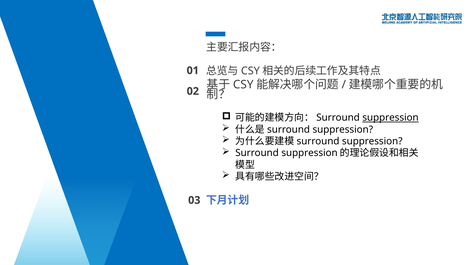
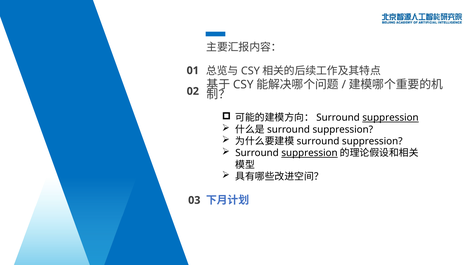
suppression underline: none -> present (310, 153)
